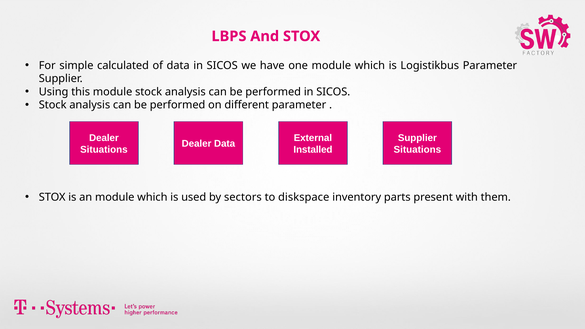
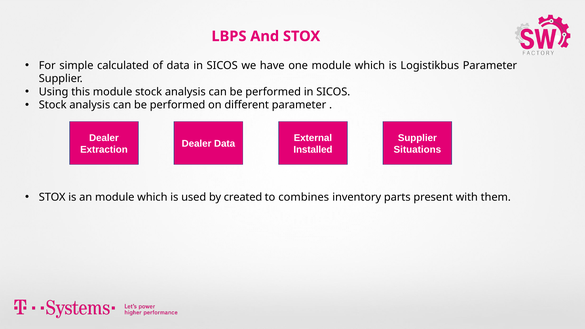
Situations: Situations -> Extraction (104, 150)
sectors: sectors -> created (243, 197)
diskspace: diskspace -> combines (304, 197)
